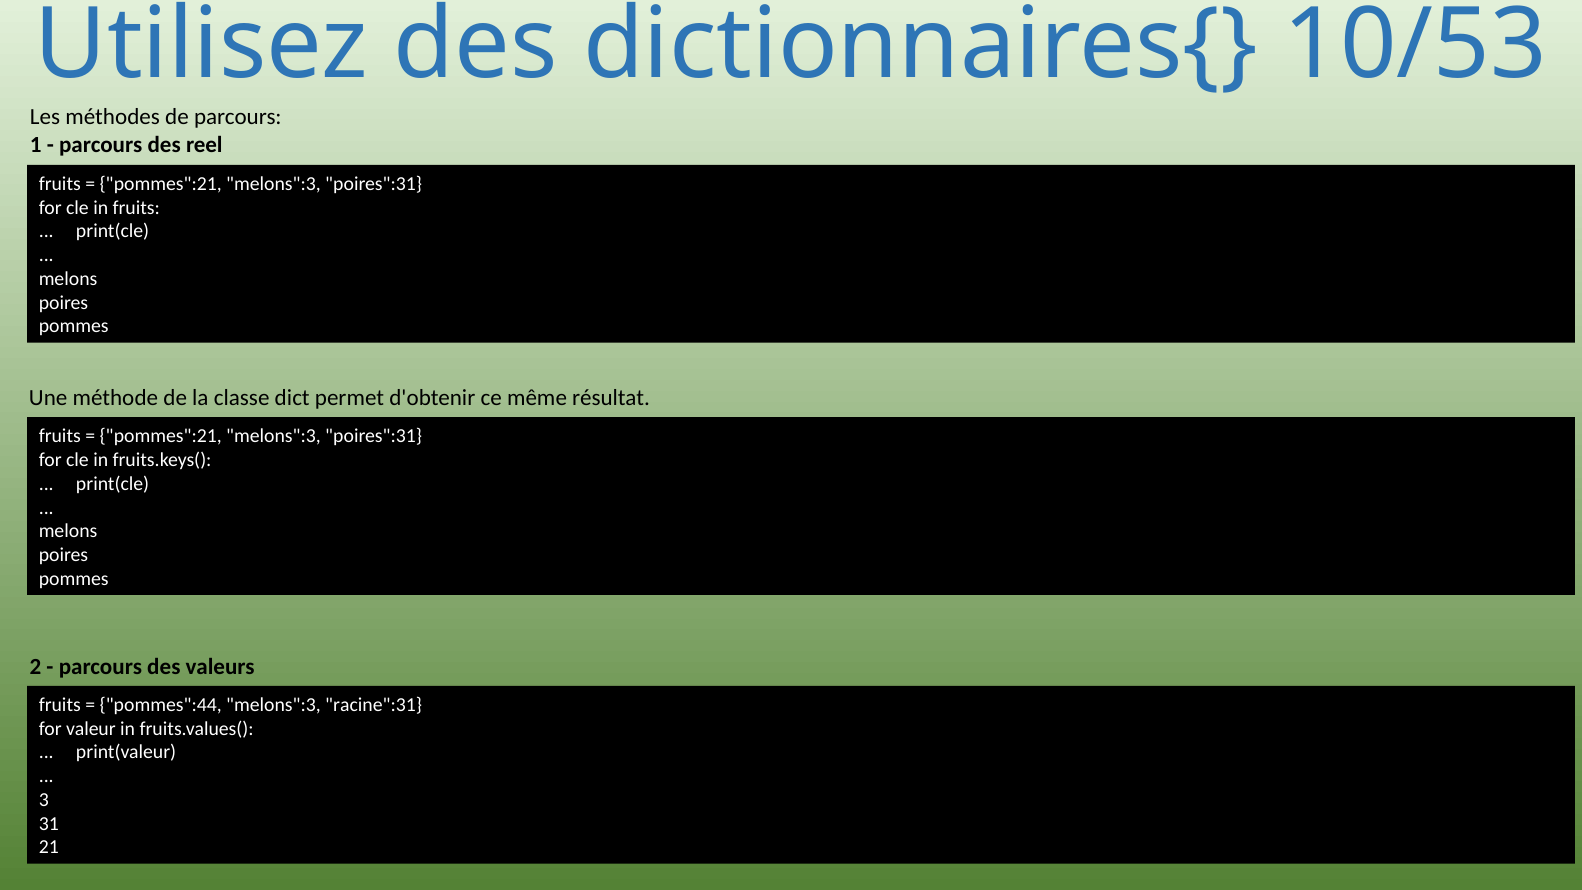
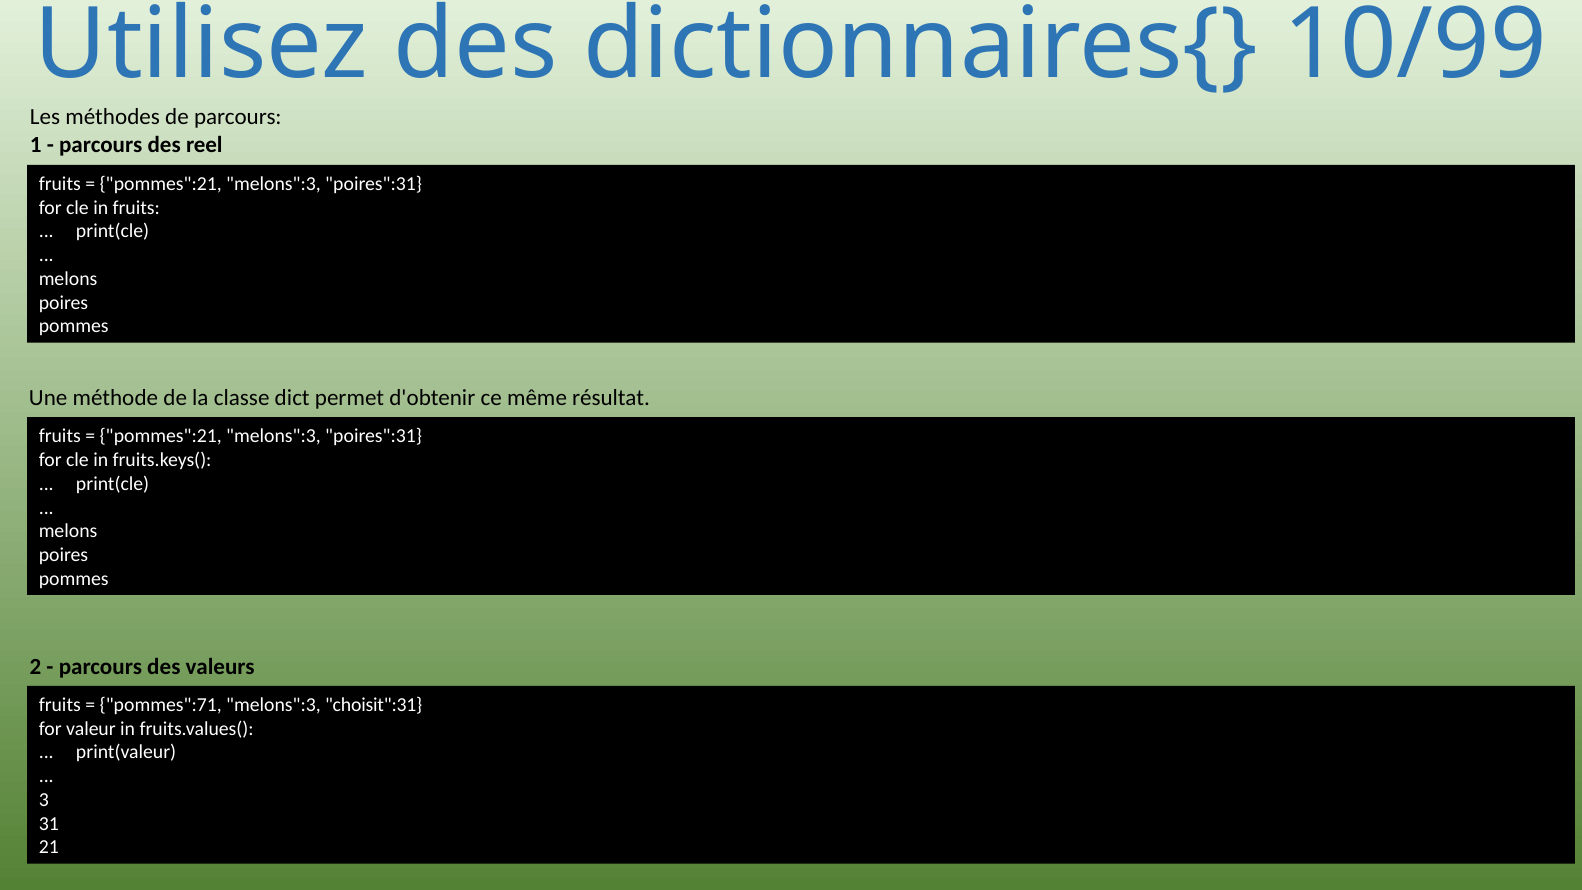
10/53: 10/53 -> 10/99 (1415, 45)
pommes":44: pommes":44 -> pommes":71 (161, 705)
racine":31: racine":31 -> choisit":31 (374, 705)
